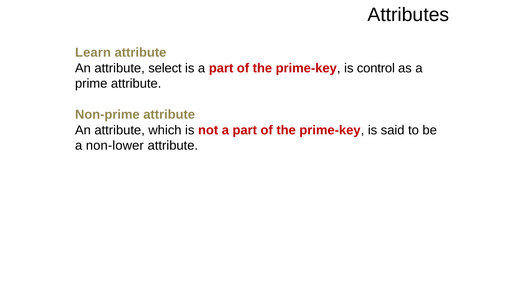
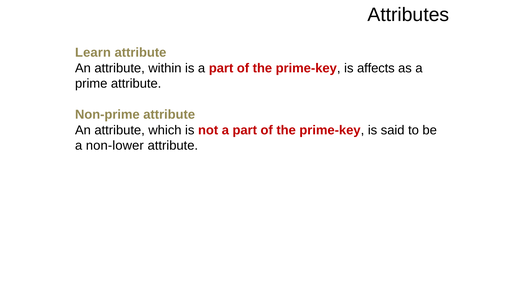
select: select -> within (165, 68)
control: control -> affects (376, 68)
